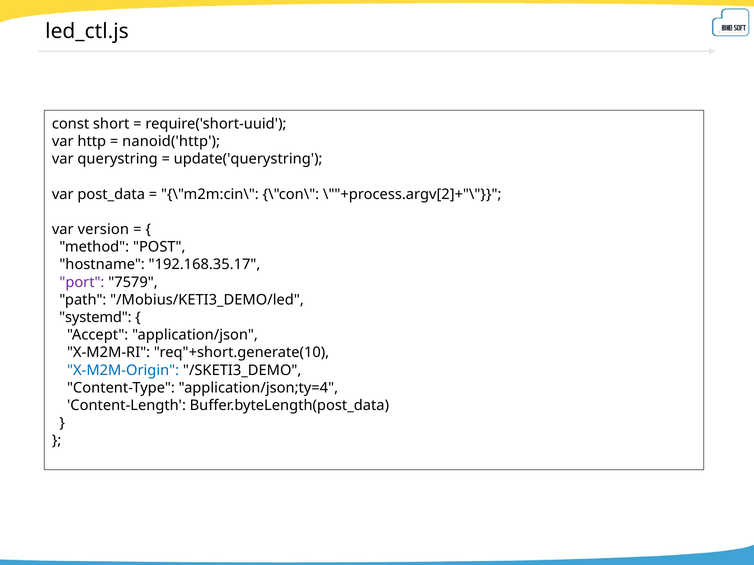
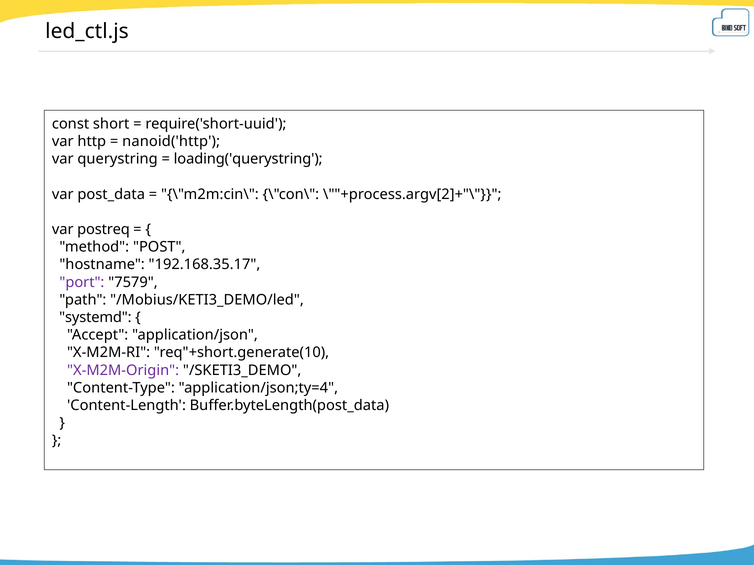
update('querystring: update('querystring -> loading('querystring (248, 159)
version: version -> postreq (103, 230)
X-M2M-Origin colour: blue -> purple (123, 370)
